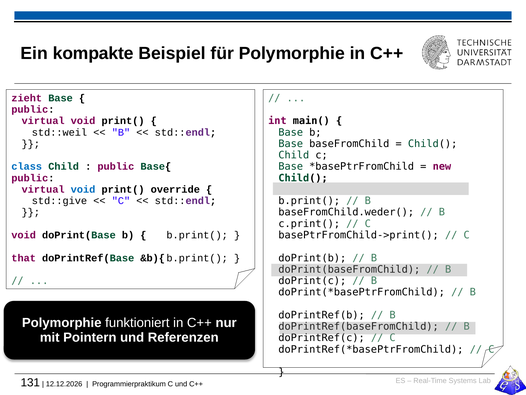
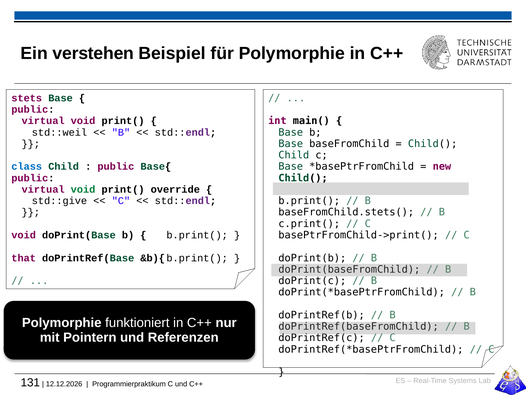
kompakte: kompakte -> verstehen (93, 53)
zieht: zieht -> stets (27, 98)
void colour: blue -> green (83, 189)
baseFromChild.weder(: baseFromChild.weder( -> baseFromChild.stets( (346, 212)
